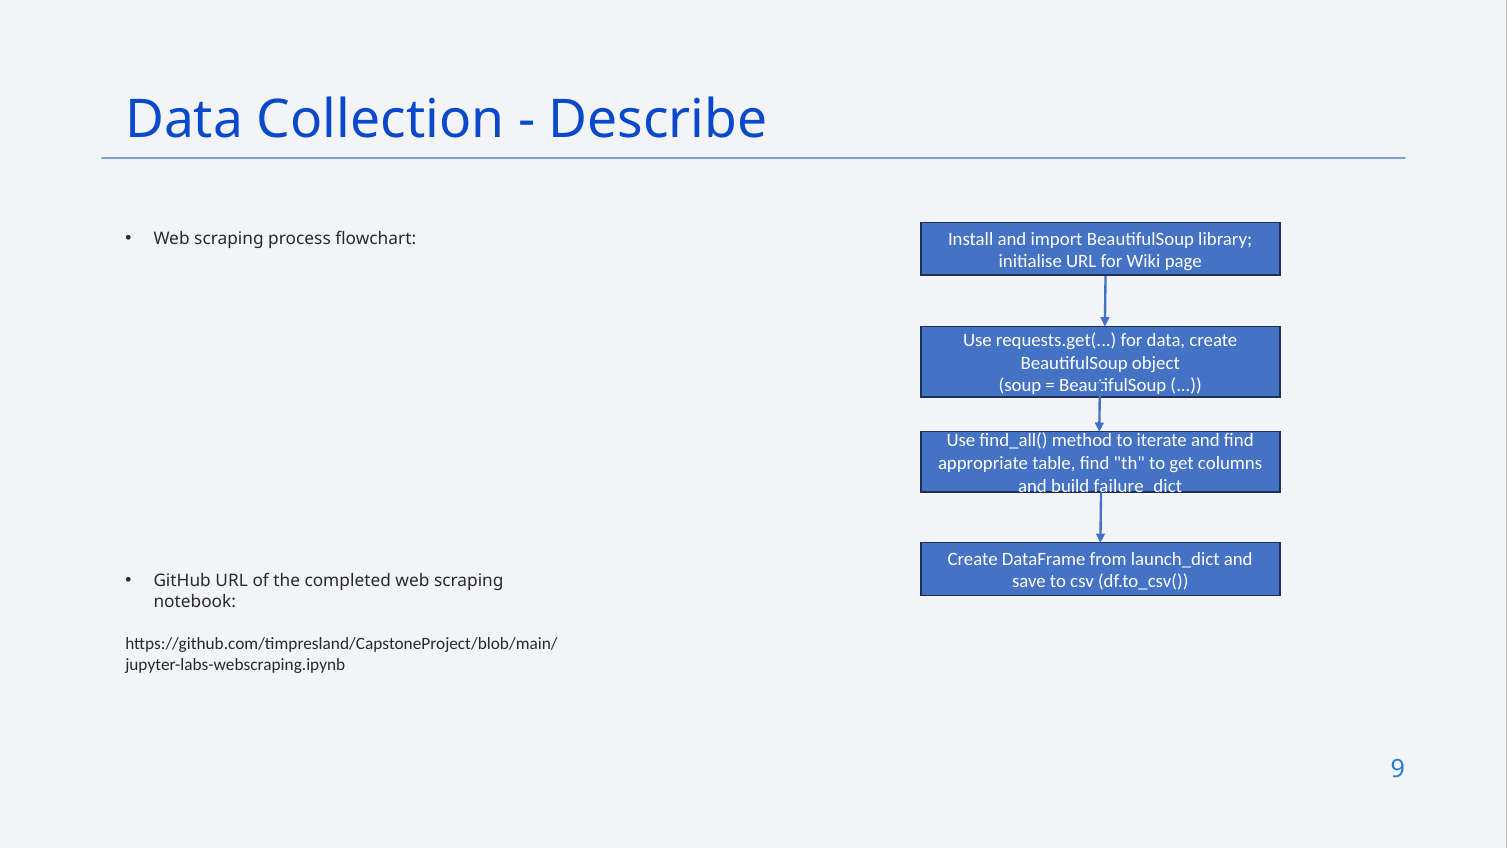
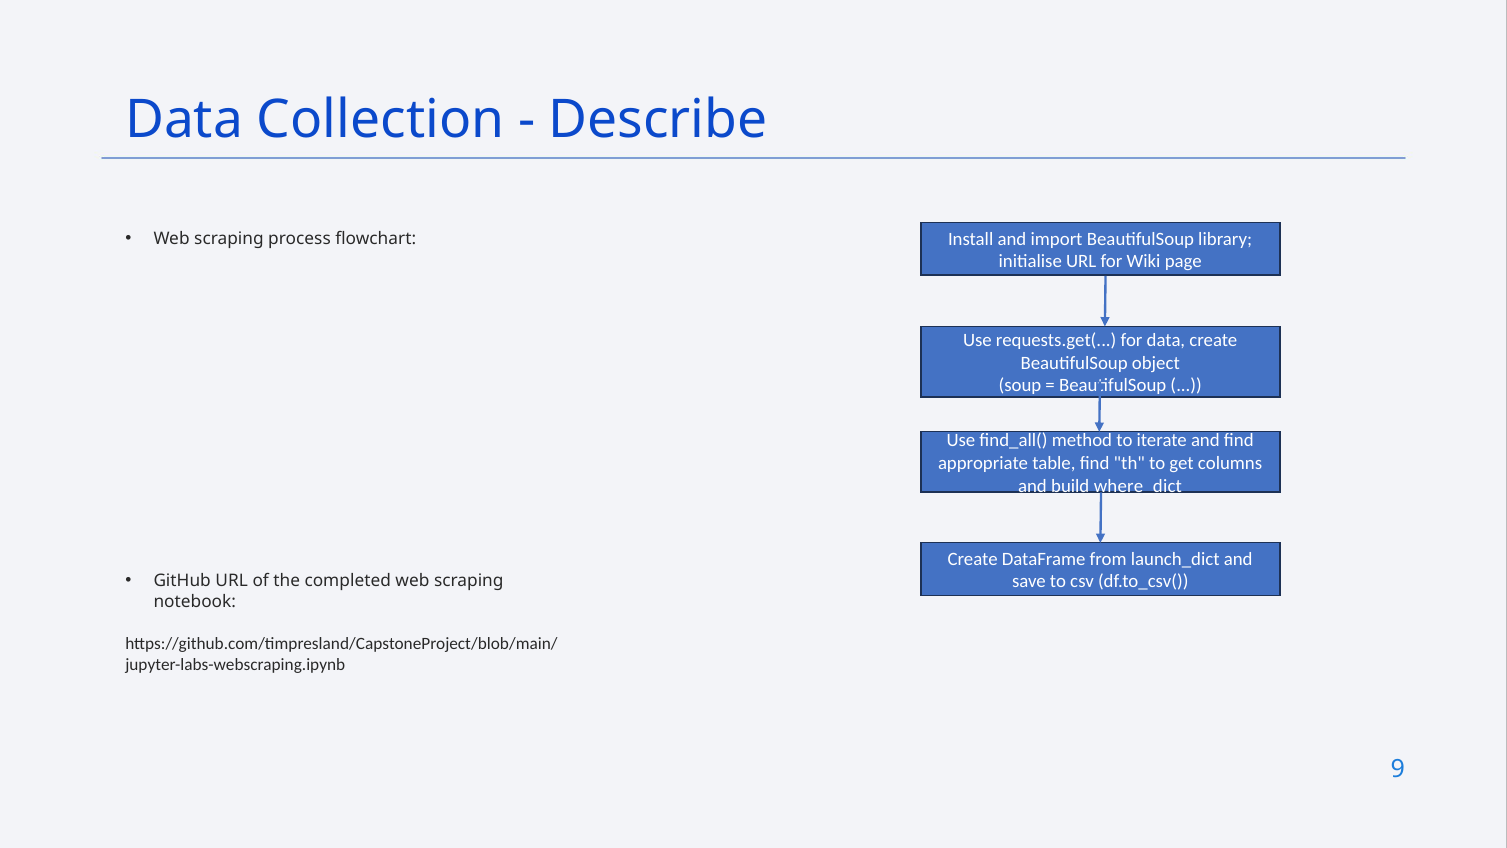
failure_dict: failure_dict -> where_dict (1138, 486)
